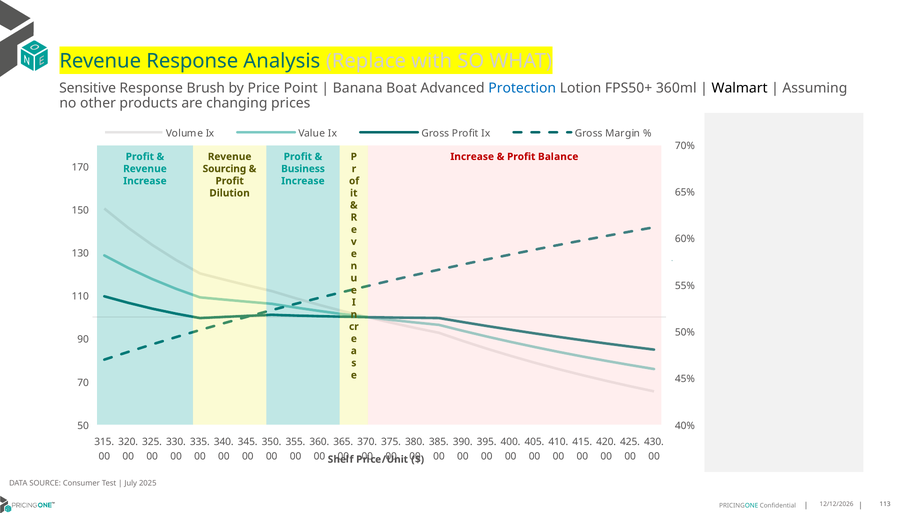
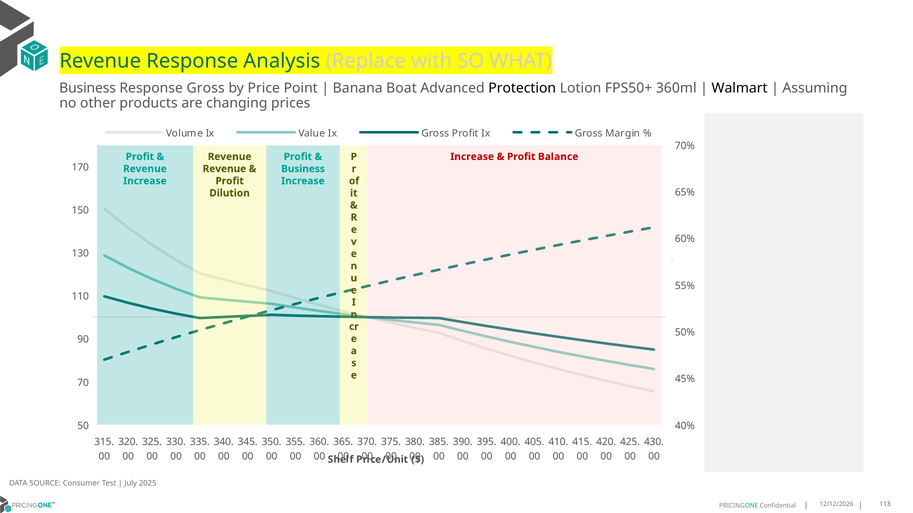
Sensitive: Sensitive -> Business (88, 88)
Response Brush: Brush -> Gross (206, 88)
Protection colour: blue -> black (522, 88)
Sourcing: Sourcing -> Revenue (224, 169)
